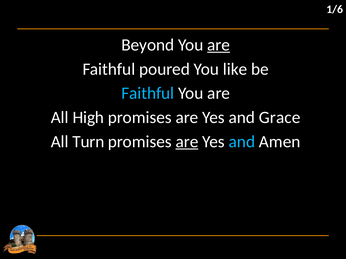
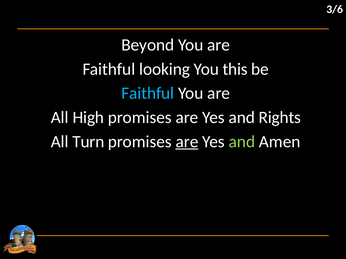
1/6: 1/6 -> 3/6 (335, 9)
are underline: present -> none (219, 45)
poured: poured -> looking (165, 69)
like: like -> this (235, 69)
Grace: Grace -> Rights (280, 118)
and colour: light blue -> light green (242, 142)
